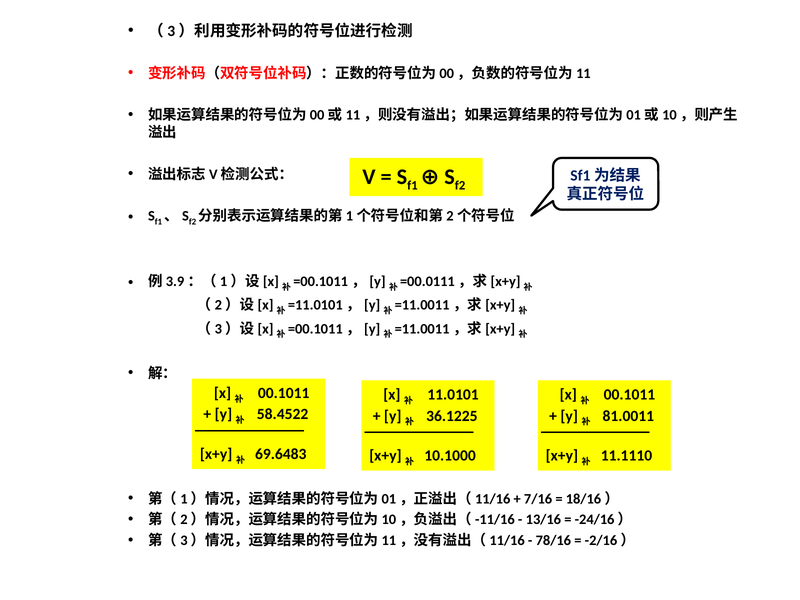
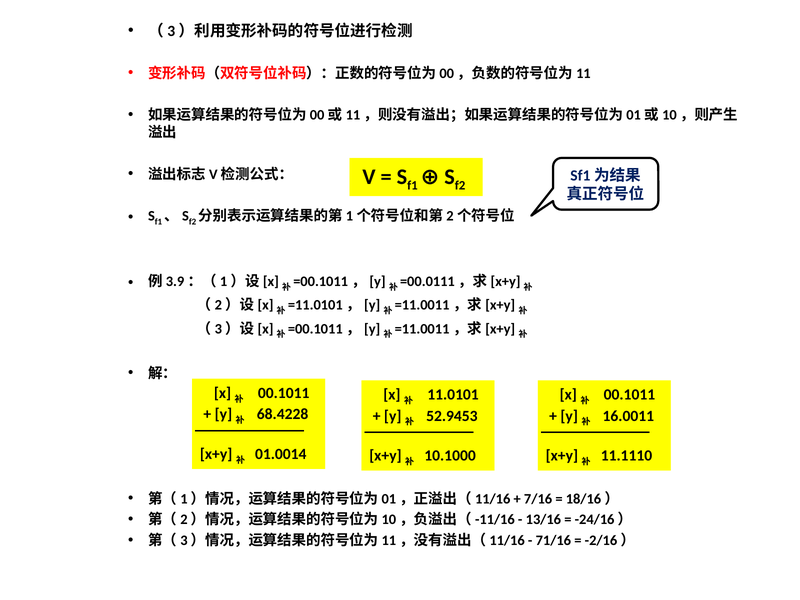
58.4522: 58.4522 -> 68.4228 (283, 414)
36.1225: 36.1225 -> 52.9453 (452, 416)
81.0011: 81.0011 -> 16.0011 (628, 416)
69.6483: 69.6483 -> 01.0014 (281, 454)
78/16: 78/16 -> 71/16 (553, 541)
